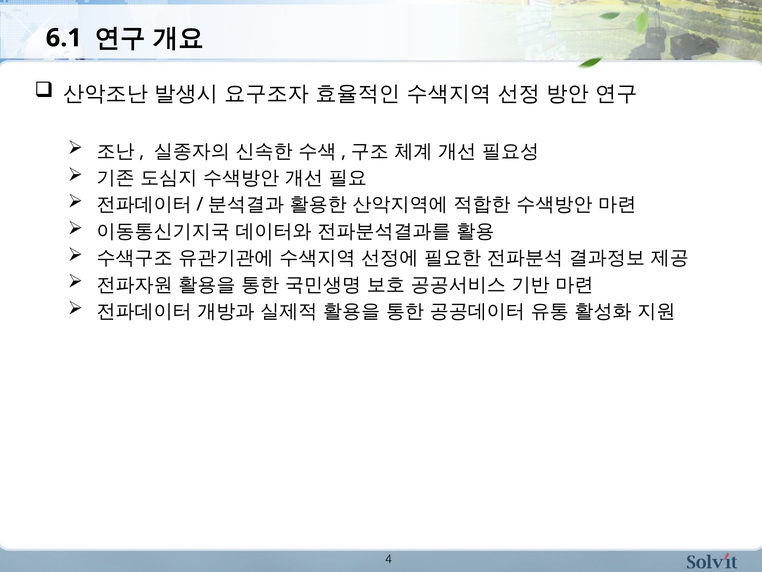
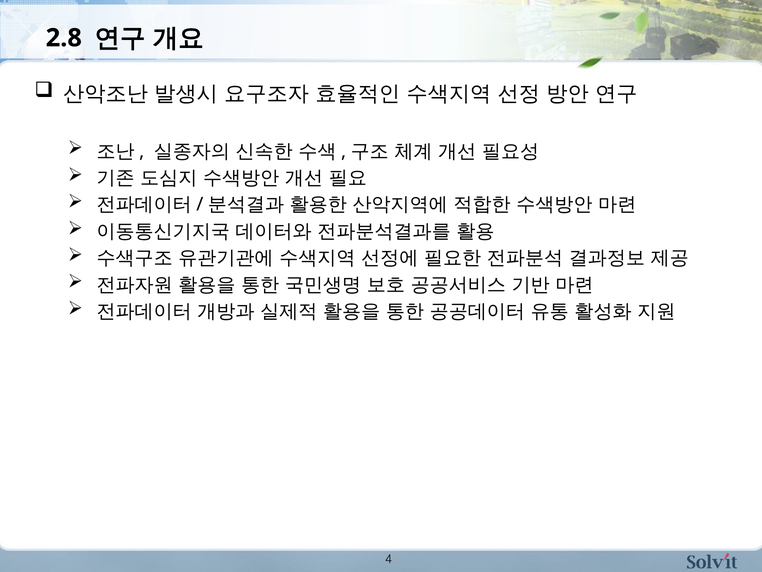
6.1: 6.1 -> 2.8 (64, 38)
